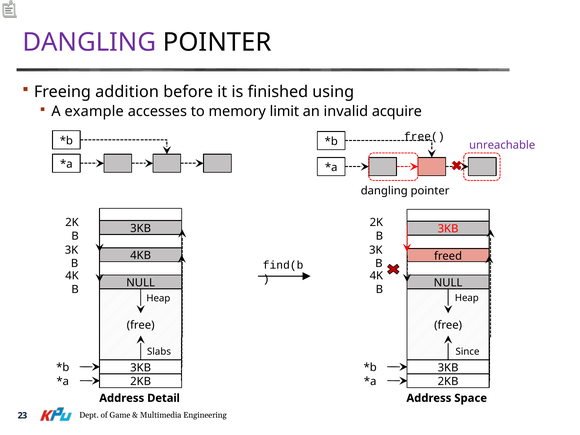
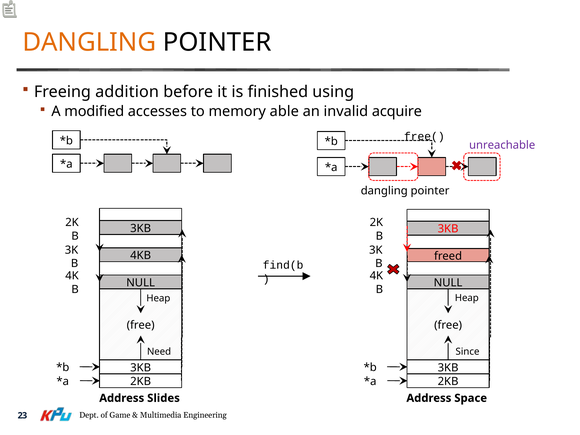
DANGLING colour: purple -> orange (89, 42)
example: example -> modified (94, 112)
limit: limit -> able (284, 112)
Slabs: Slabs -> Need (159, 352)
Detail: Detail -> Slides (163, 398)
